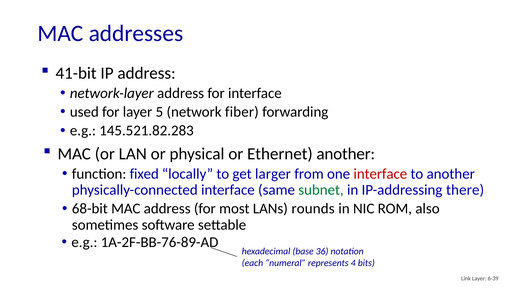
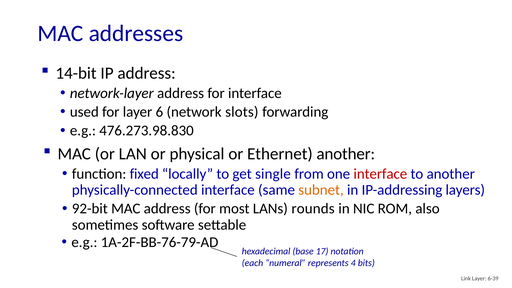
41-bit: 41-bit -> 14-bit (76, 73)
5: 5 -> 6 (159, 112)
fiber: fiber -> slots (242, 112)
145.521.82.283: 145.521.82.283 -> 476.273.98.830 (147, 131)
larger: larger -> single (273, 174)
subnet colour: green -> orange (321, 190)
there: there -> layers (465, 190)
68-bit: 68-bit -> 92-bit (90, 209)
1A-2F-BB-76-89-AD: 1A-2F-BB-76-89-AD -> 1A-2F-BB-76-79-AD (160, 242)
36: 36 -> 17 (322, 251)
